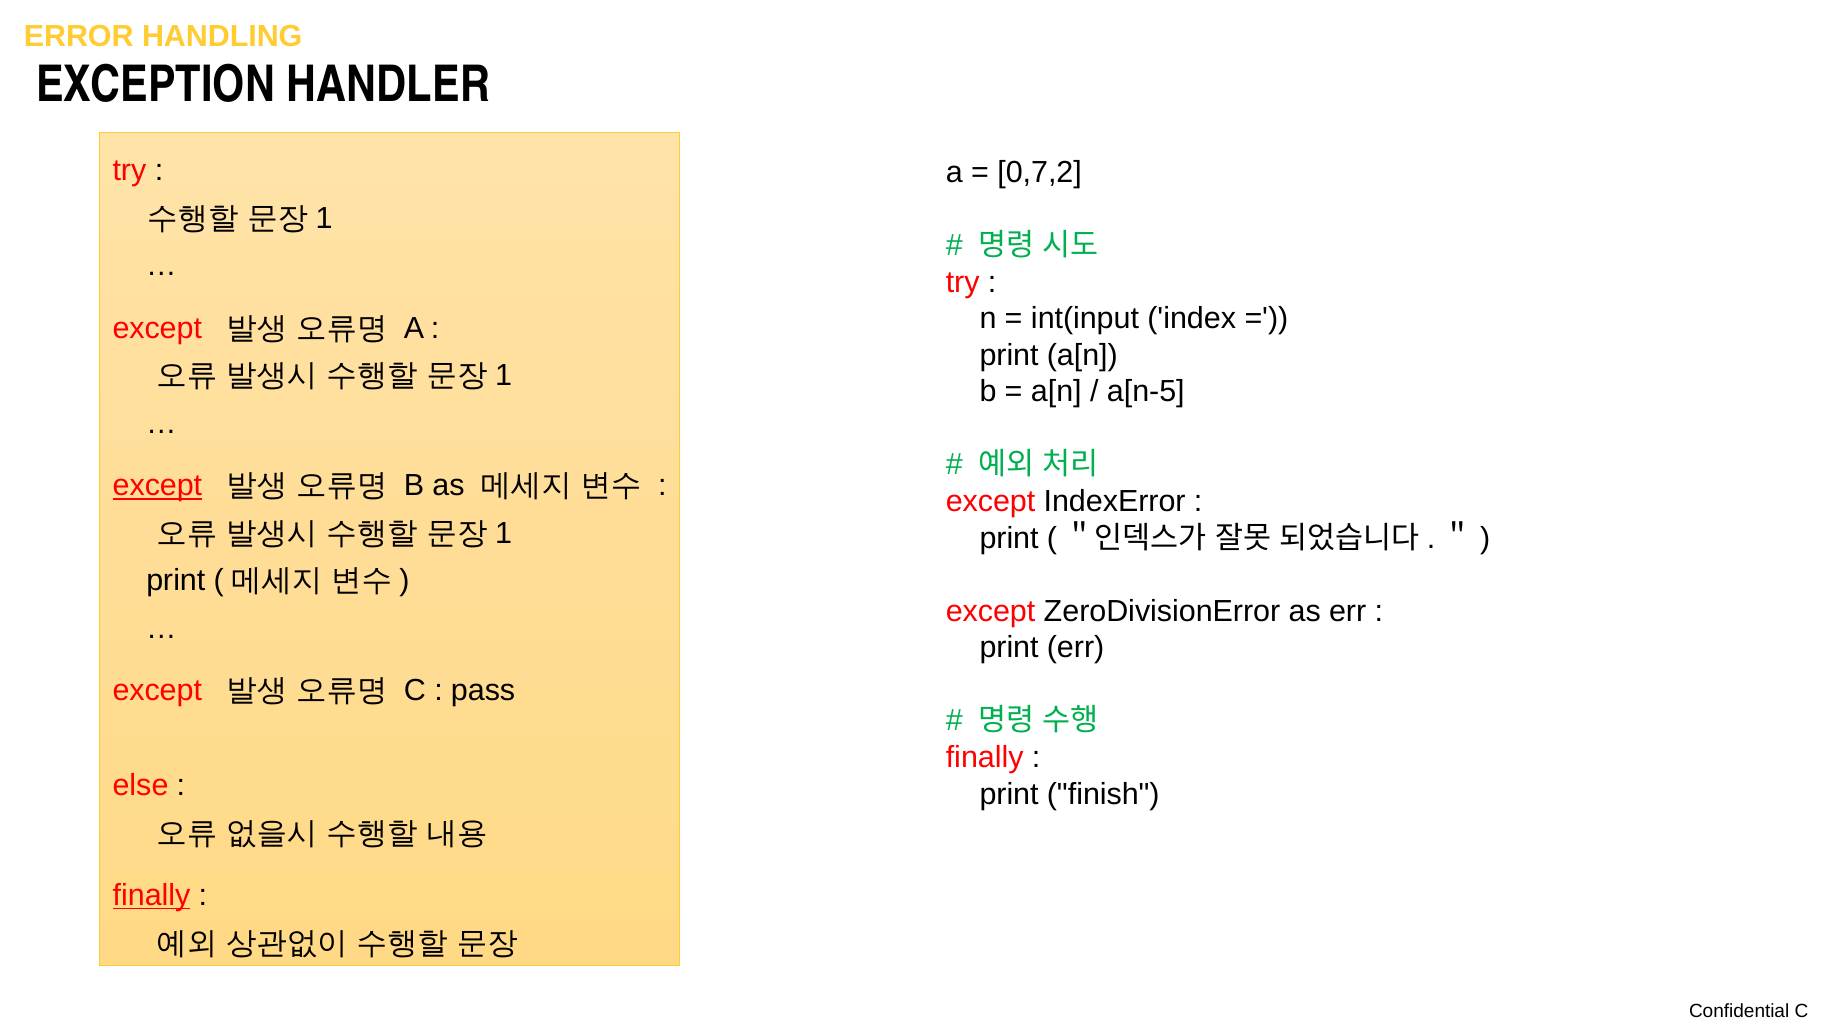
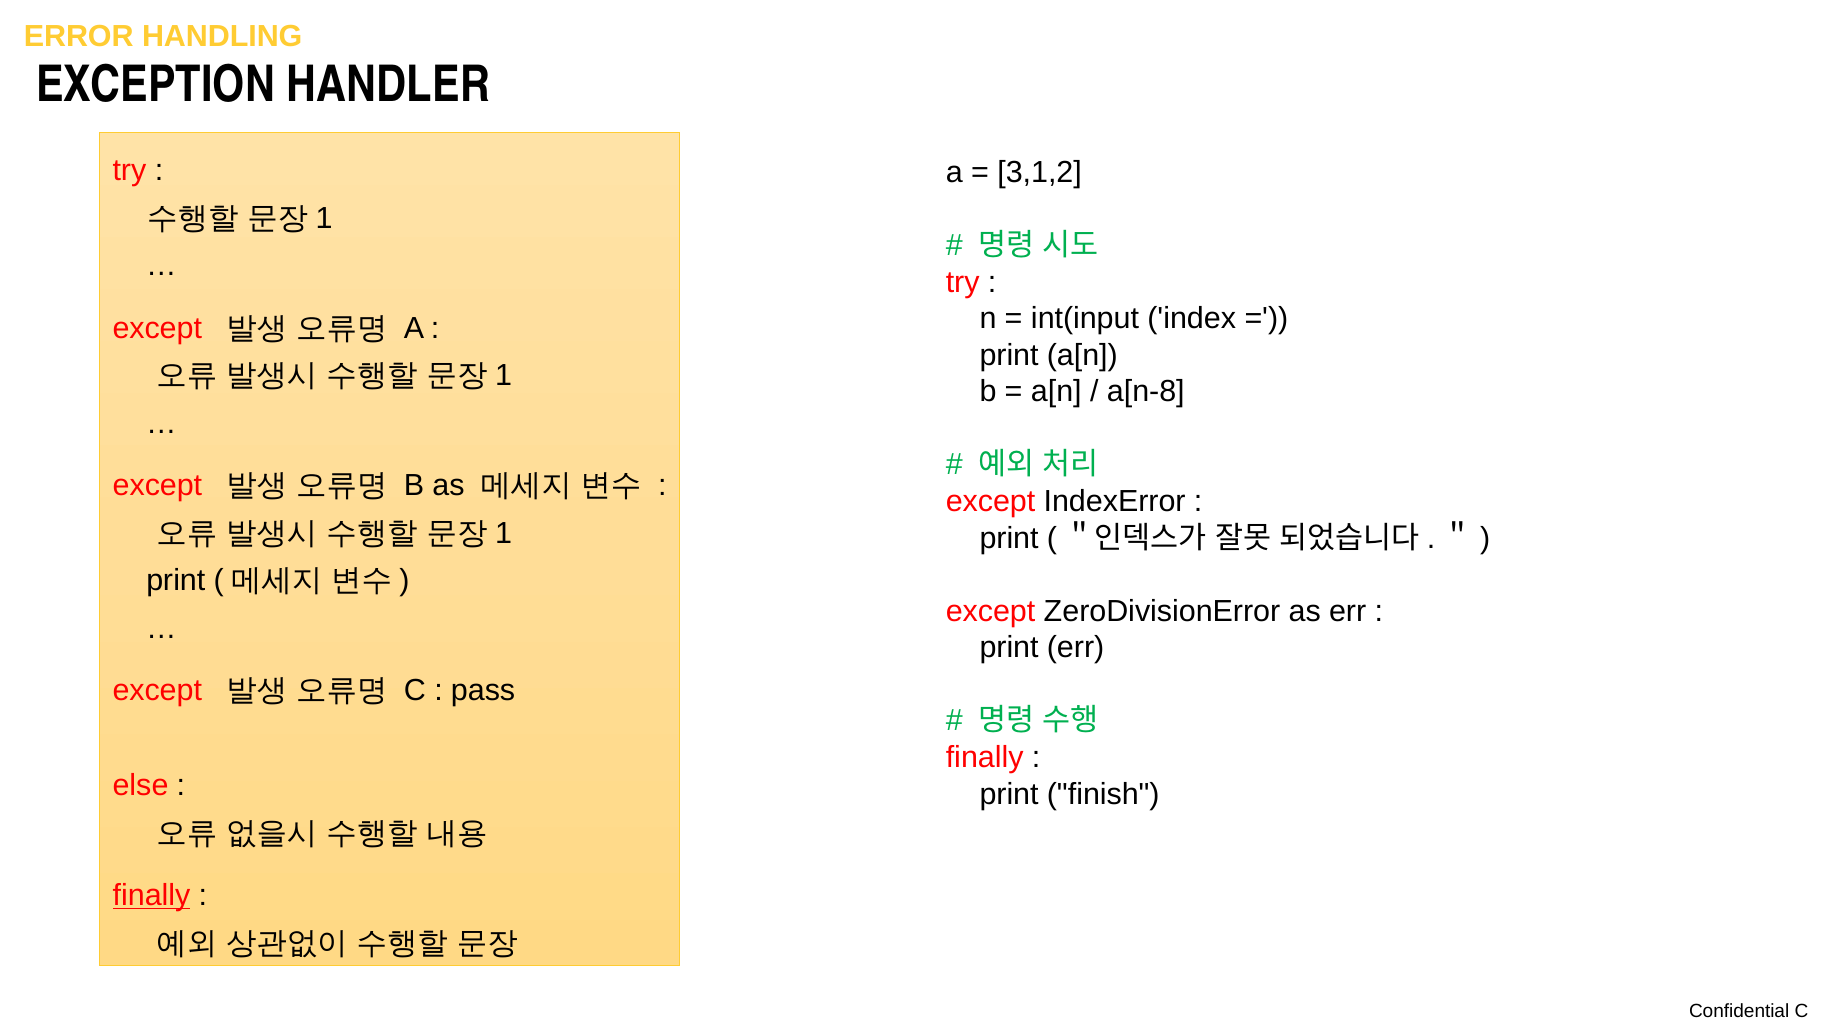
0,7,2: 0,7,2 -> 3,1,2 (1040, 172)
a[n-5: a[n-5 -> a[n-8 (1146, 392)
except underline: present -> none (157, 486)
